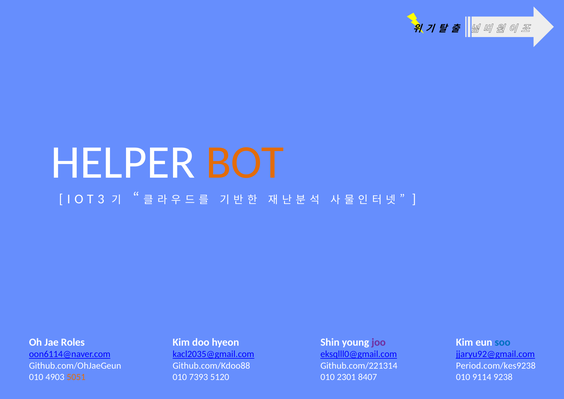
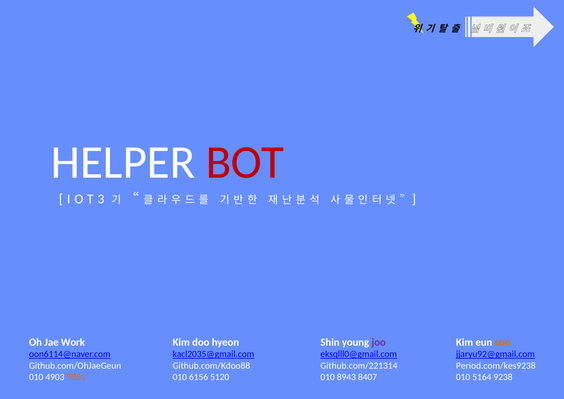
BOT colour: orange -> red (245, 162)
Roles: Roles -> Work (73, 342)
soo colour: blue -> orange (503, 342)
7393: 7393 -> 6156 (199, 377)
2301: 2301 -> 8943 (346, 377)
9114: 9114 -> 5164 (482, 377)
